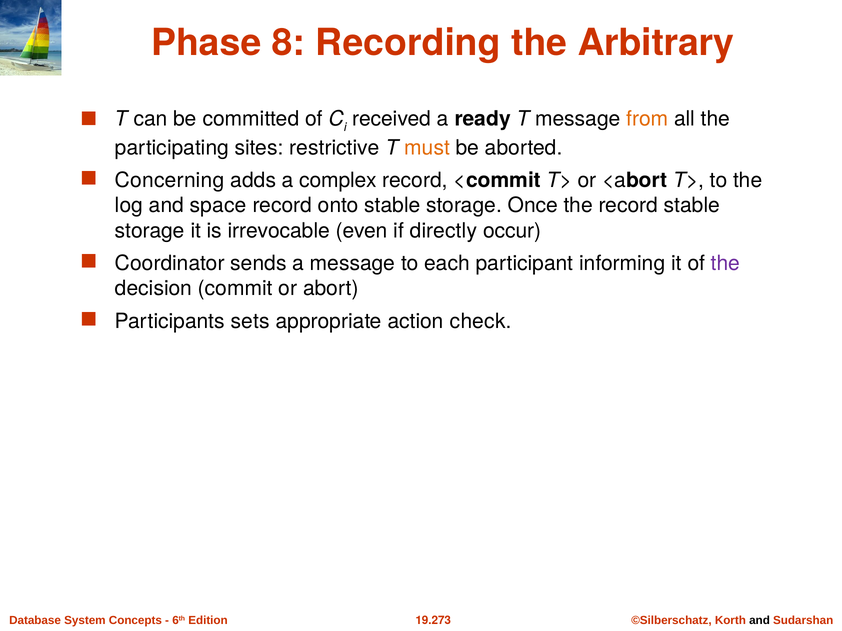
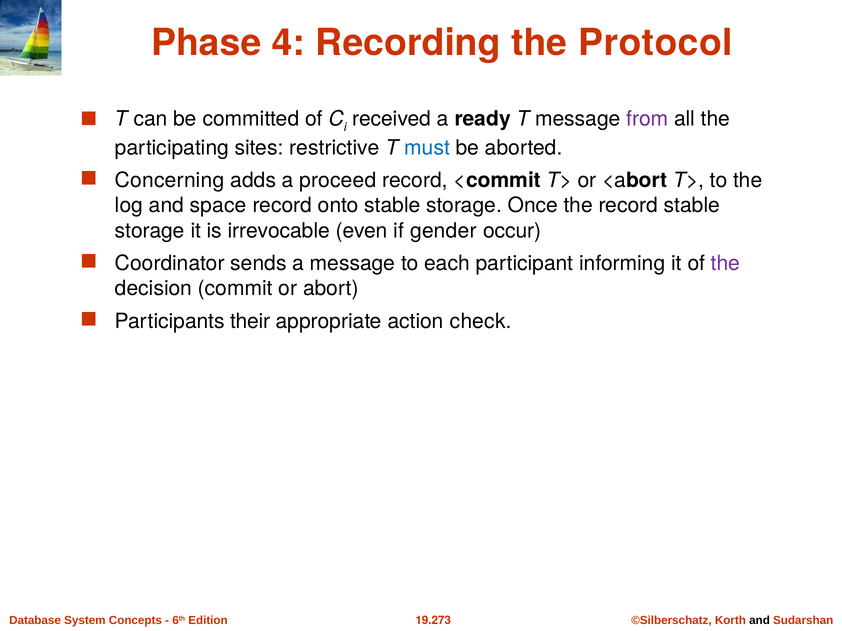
8: 8 -> 4 (288, 43)
Arbitrary: Arbitrary -> Protocol (655, 43)
from colour: orange -> purple (647, 119)
must colour: orange -> blue (427, 148)
complex: complex -> proceed (338, 180)
directly: directly -> gender (443, 231)
sets: sets -> their (250, 321)
